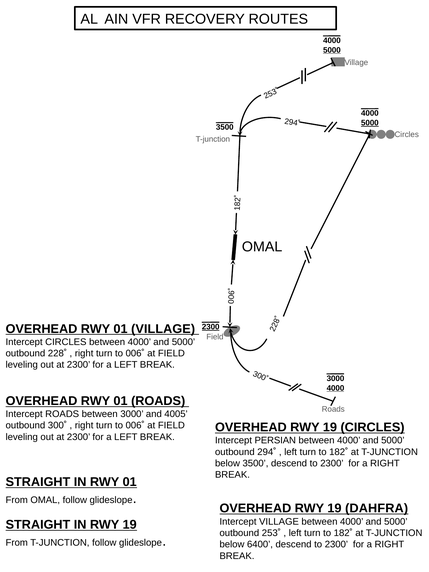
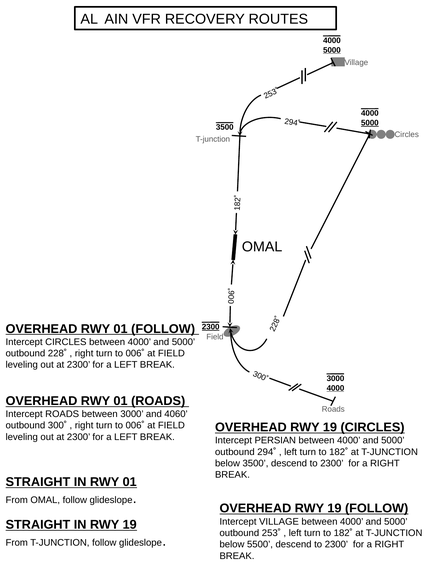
01 VILLAGE: VILLAGE -> FOLLOW (163, 329)
4005: 4005 -> 4060 (176, 414)
19 DAHFRA: DAHFRA -> FOLLOW (377, 508)
6400: 6400 -> 5500 (260, 544)
